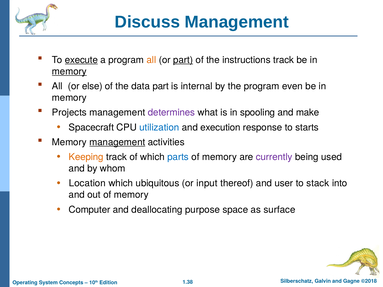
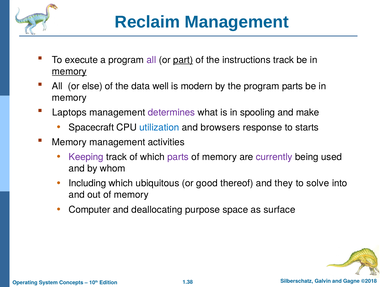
Discuss: Discuss -> Reclaim (147, 22)
execute underline: present -> none (81, 60)
all colour: orange -> purple (151, 60)
data part: part -> well (161, 86)
internal: internal -> modern (197, 86)
program even: even -> parts (292, 86)
Projects: Projects -> Laptops (69, 113)
execution: execution -> browsers (220, 127)
management underline: present -> none (117, 142)
Keeping colour: orange -> purple (86, 157)
parts colour: blue -> purple (178, 157)
Location: Location -> Including (87, 183)
input: input -> good (207, 183)
user: user -> they (284, 183)
stack: stack -> solve (318, 183)
